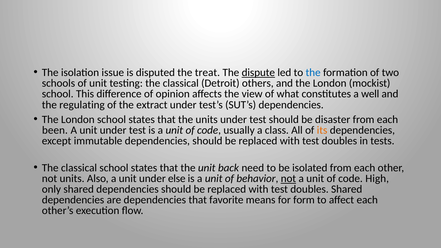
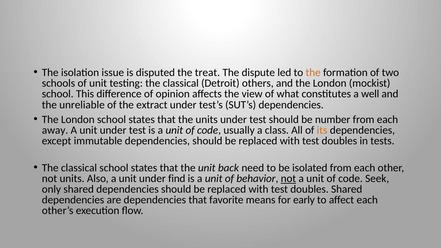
dispute underline: present -> none (258, 73)
the colour: blue -> orange (313, 73)
regulating: regulating -> unreliable (82, 105)
disaster: disaster -> number (333, 120)
been: been -> away (55, 130)
else: else -> find (177, 179)
High: High -> Seek (377, 179)
form: form -> early (304, 200)
